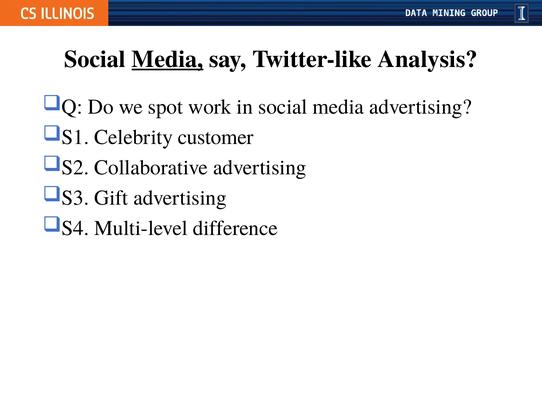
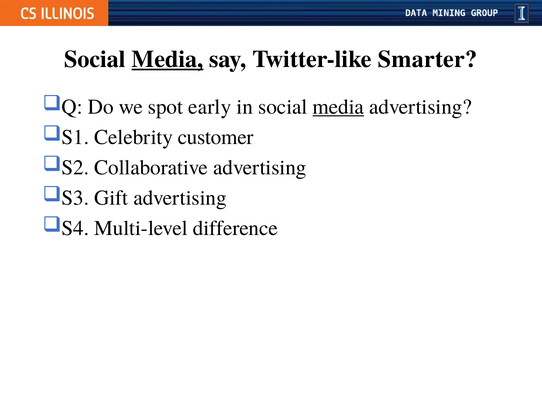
Analysis: Analysis -> Smarter (428, 59)
work: work -> early (210, 107)
media underline: none -> present (338, 107)
